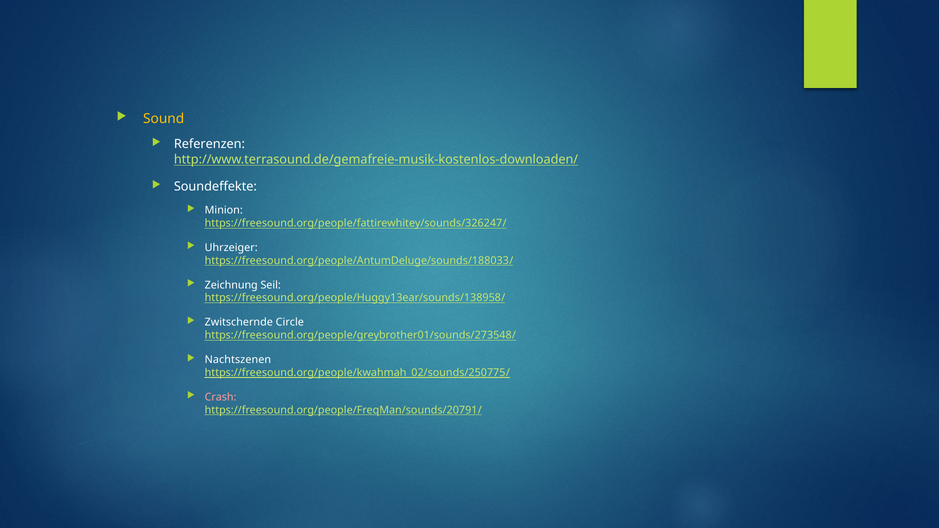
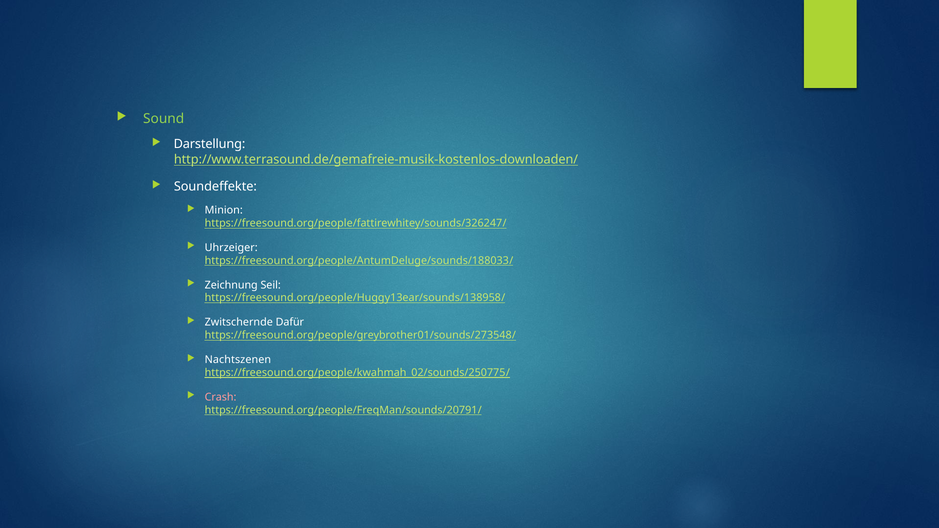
Sound colour: yellow -> light green (164, 119)
Referenzen: Referenzen -> Darstellung (209, 144)
Circle: Circle -> Dafür (290, 322)
